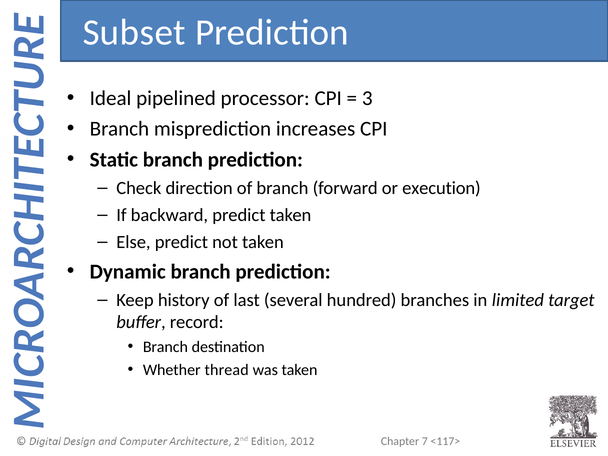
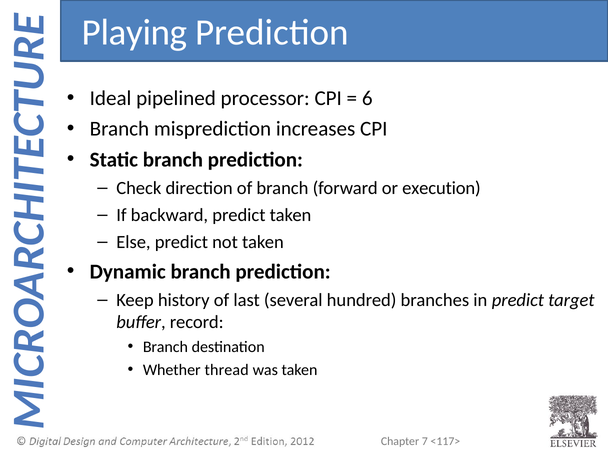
Subset: Subset -> Playing (135, 32)
3: 3 -> 6 (367, 98)
in limited: limited -> predict (518, 300)
